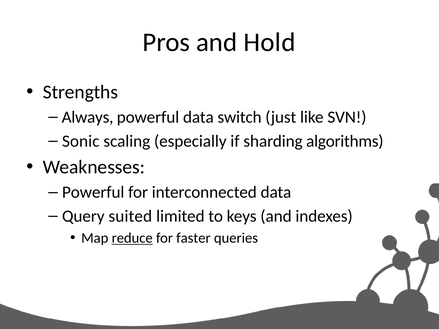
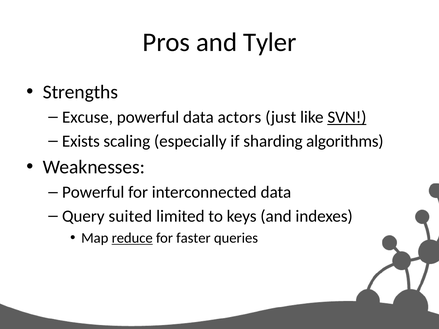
Hold: Hold -> Tyler (270, 42)
Always: Always -> Excuse (88, 117)
switch: switch -> actors (239, 117)
SVN underline: none -> present (347, 117)
Sonic: Sonic -> Exists (81, 141)
